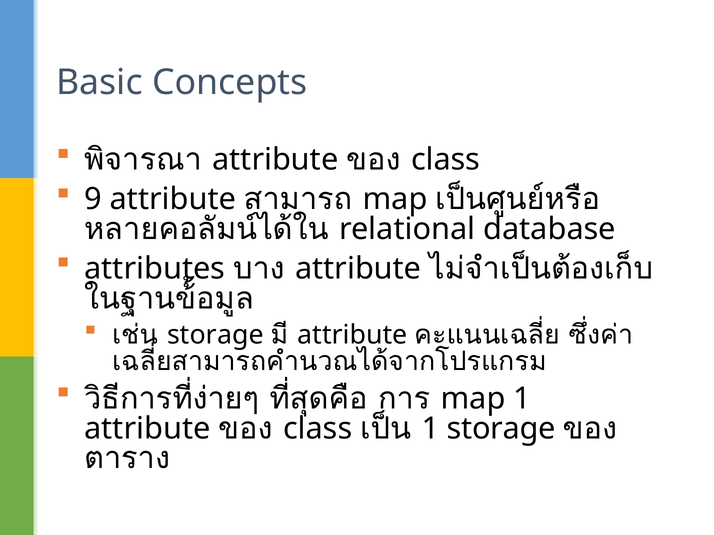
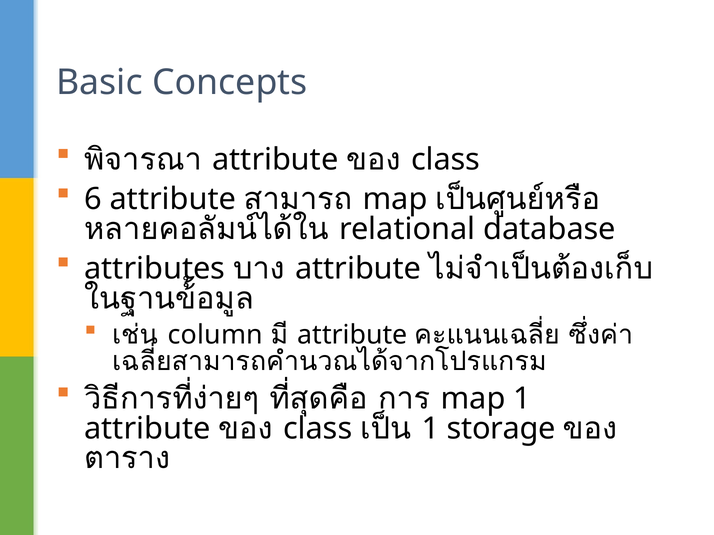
9: 9 -> 6 (93, 199)
storage: storage -> column (215, 335)
